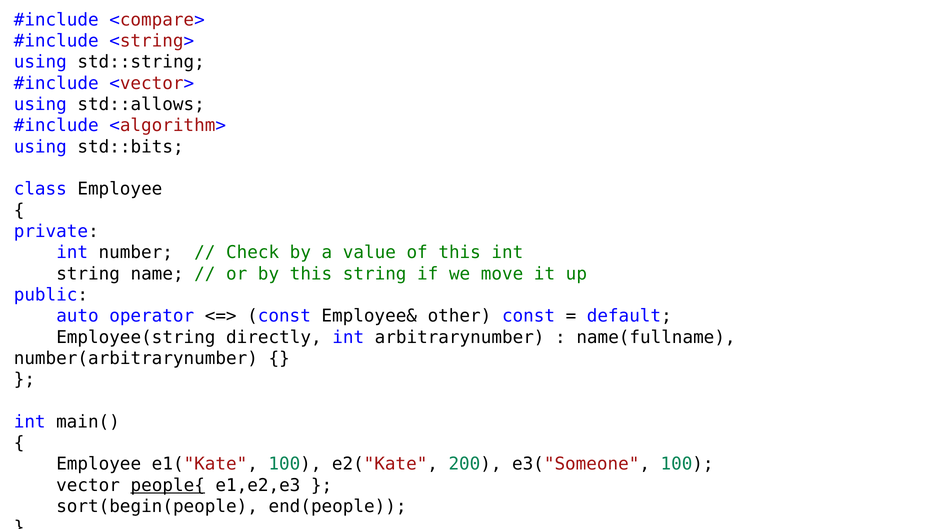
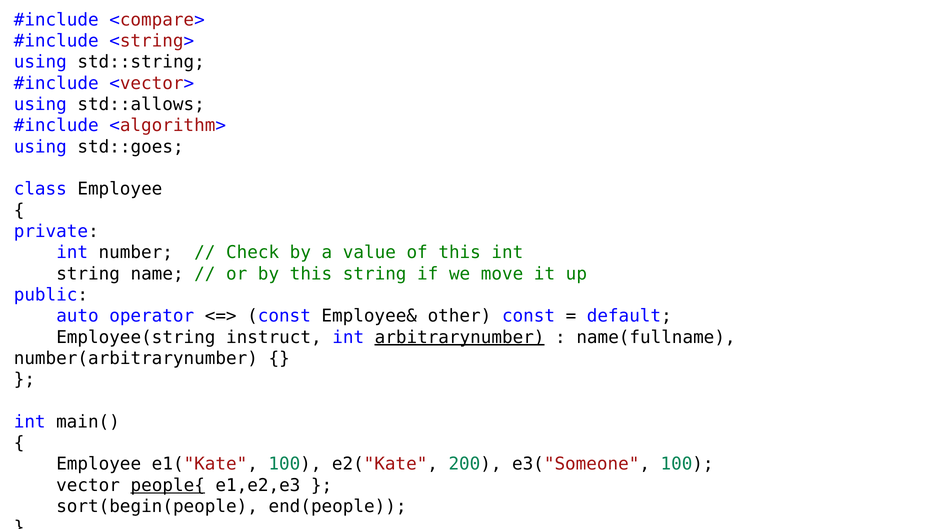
std::bits: std::bits -> std::goes (131, 147)
directly: directly -> instruct (274, 337)
arbitrarynumber underline: none -> present (460, 337)
